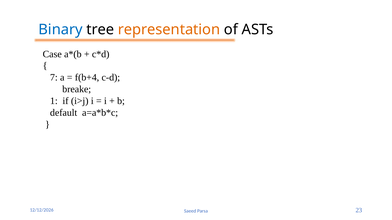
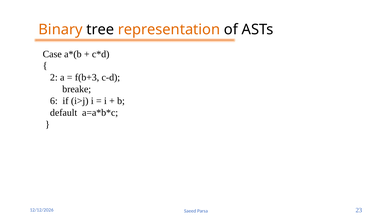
Binary colour: blue -> orange (61, 30)
7: 7 -> 2 (54, 78)
f(b+4: f(b+4 -> f(b+3 (87, 78)
1: 1 -> 6 (54, 101)
